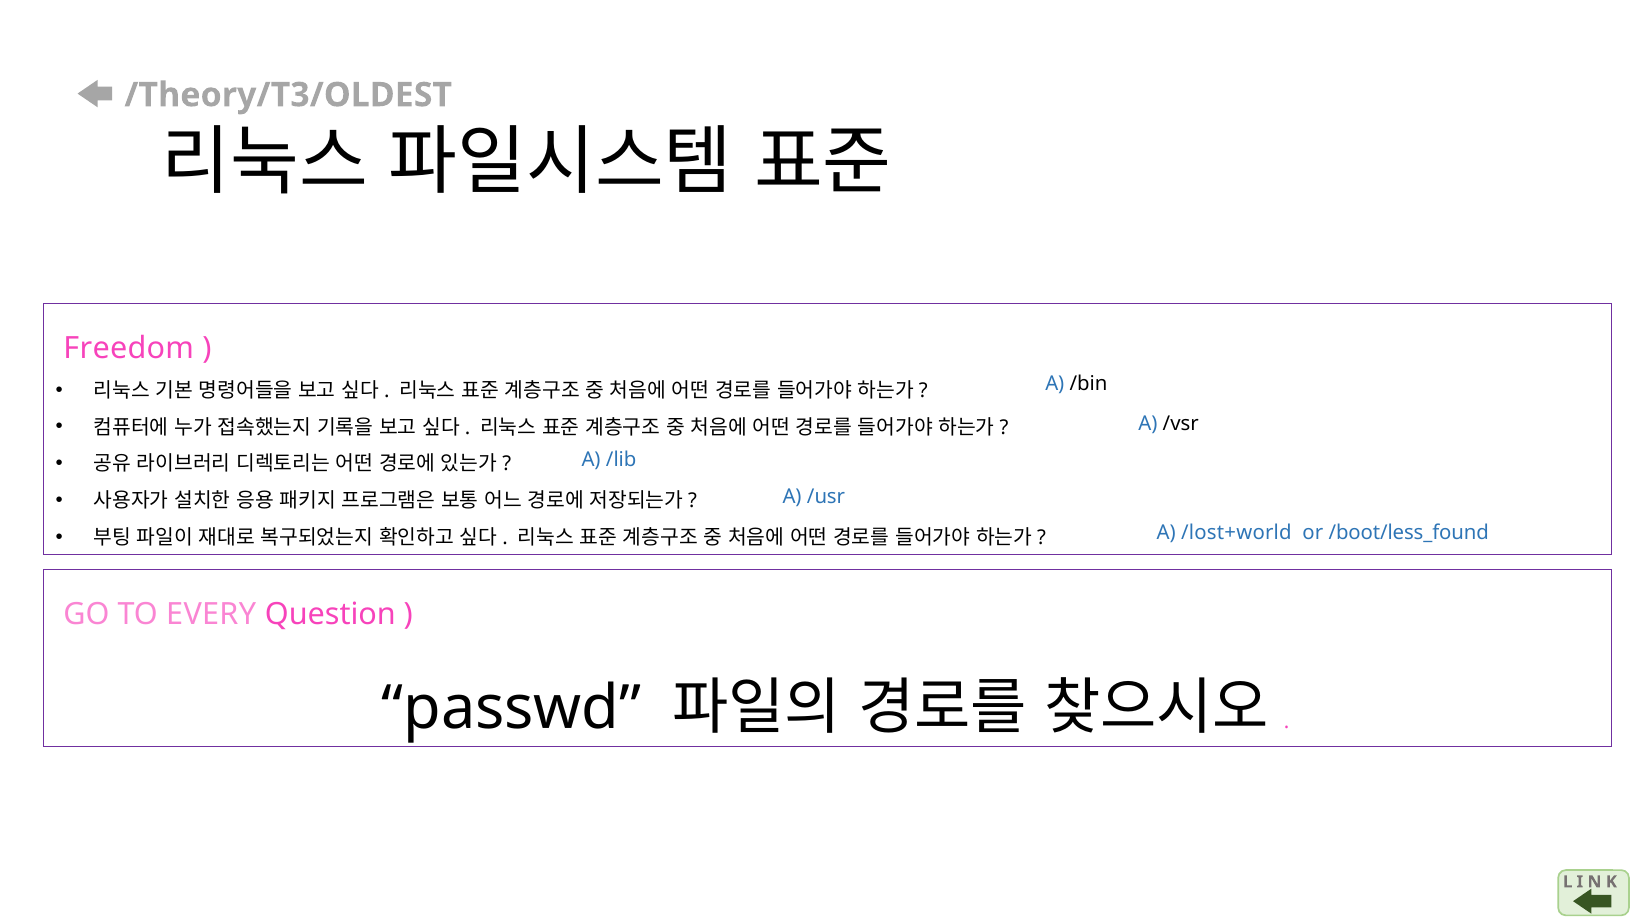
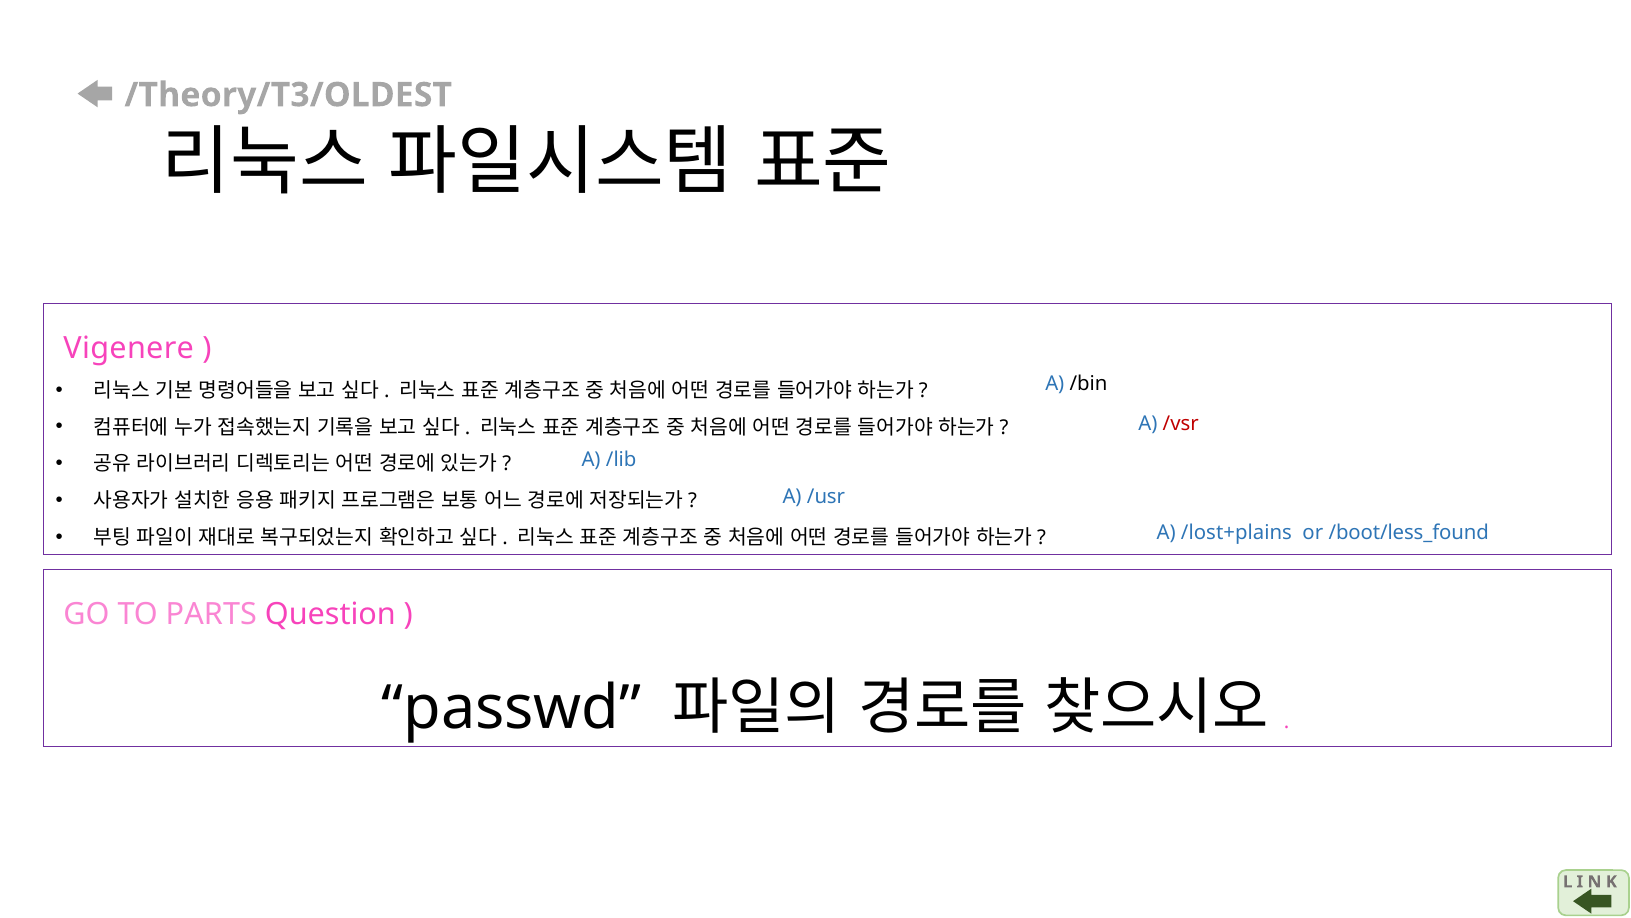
Freedom: Freedom -> Vigenere (129, 348)
/vsr colour: black -> red (1181, 424)
/lost+world: /lost+world -> /lost+plains (1236, 533)
EVERY: EVERY -> PARTS (211, 614)
